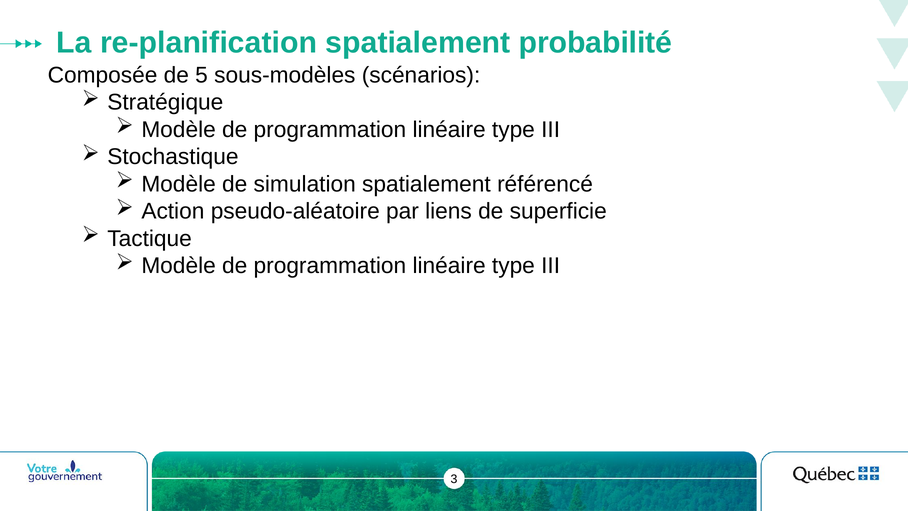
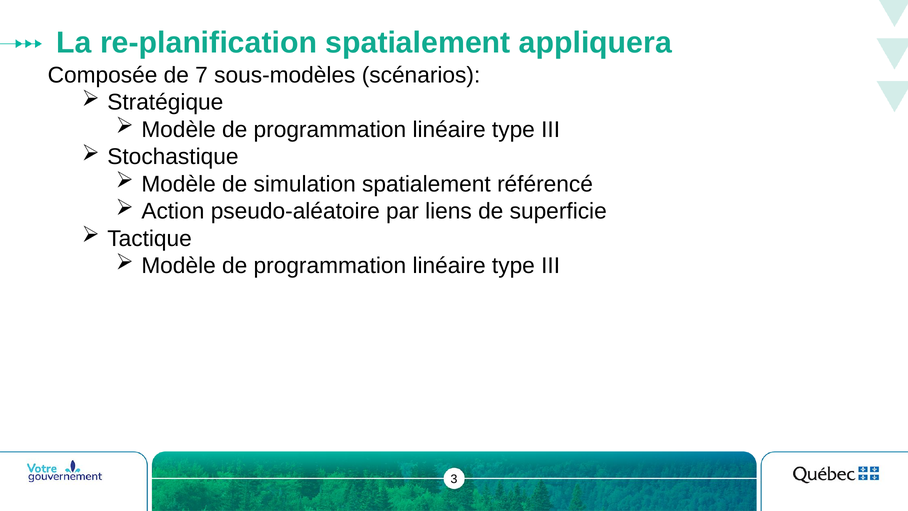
probabilité: probabilité -> appliquera (595, 43)
5: 5 -> 7 (202, 75)
